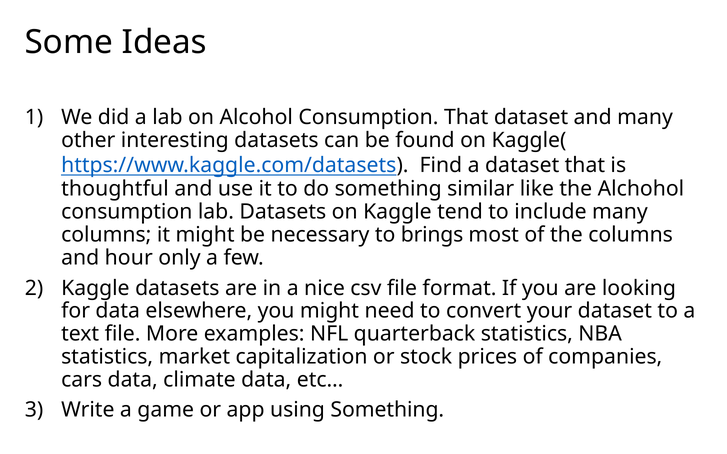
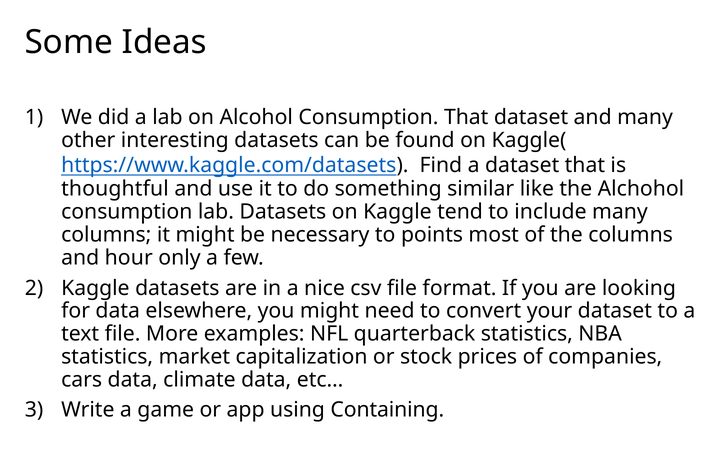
brings: brings -> points (432, 235)
using Something: Something -> Containing (387, 410)
